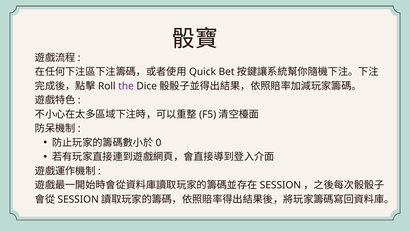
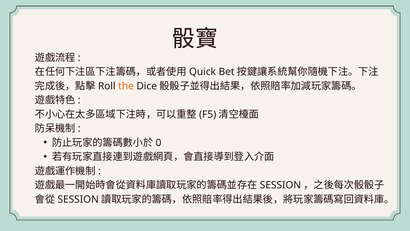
the colour: purple -> orange (126, 86)
